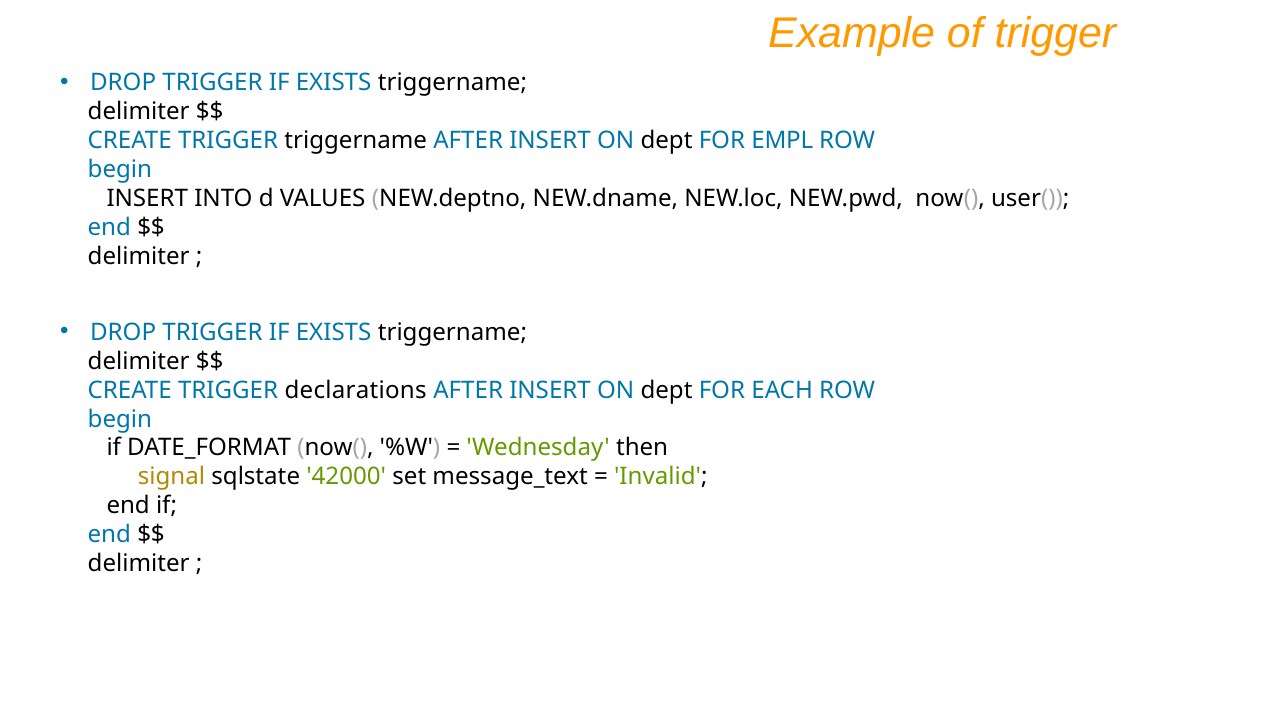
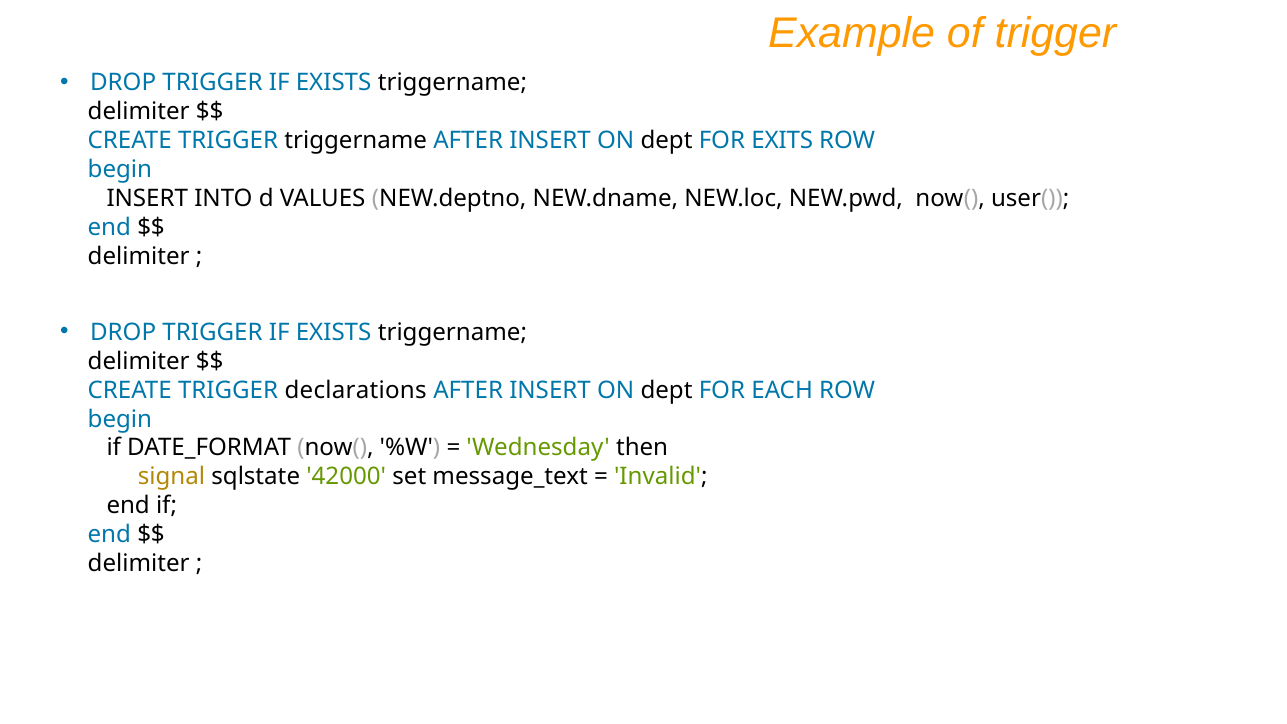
EMPL: EMPL -> EXITS (782, 141)
